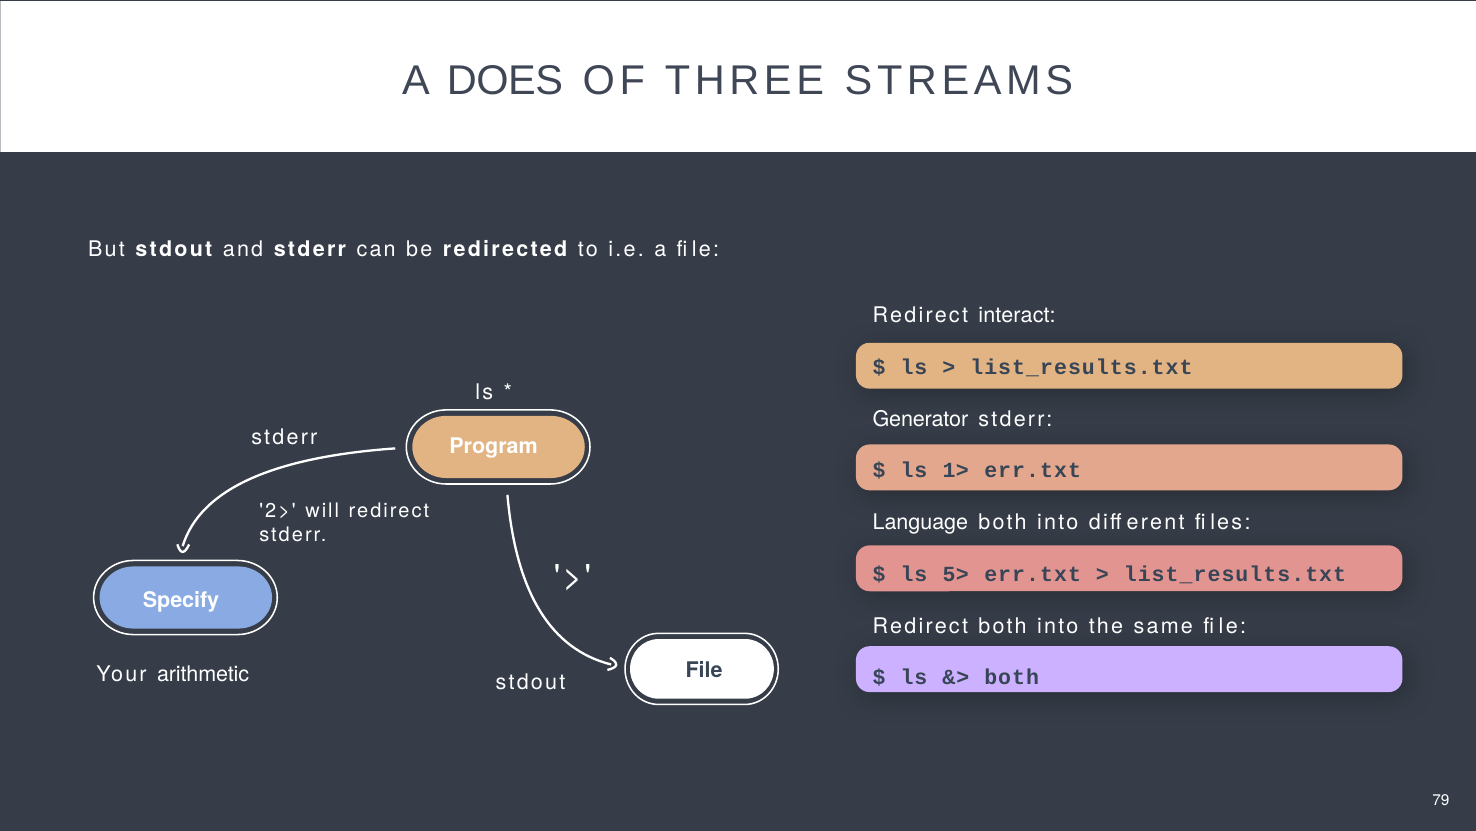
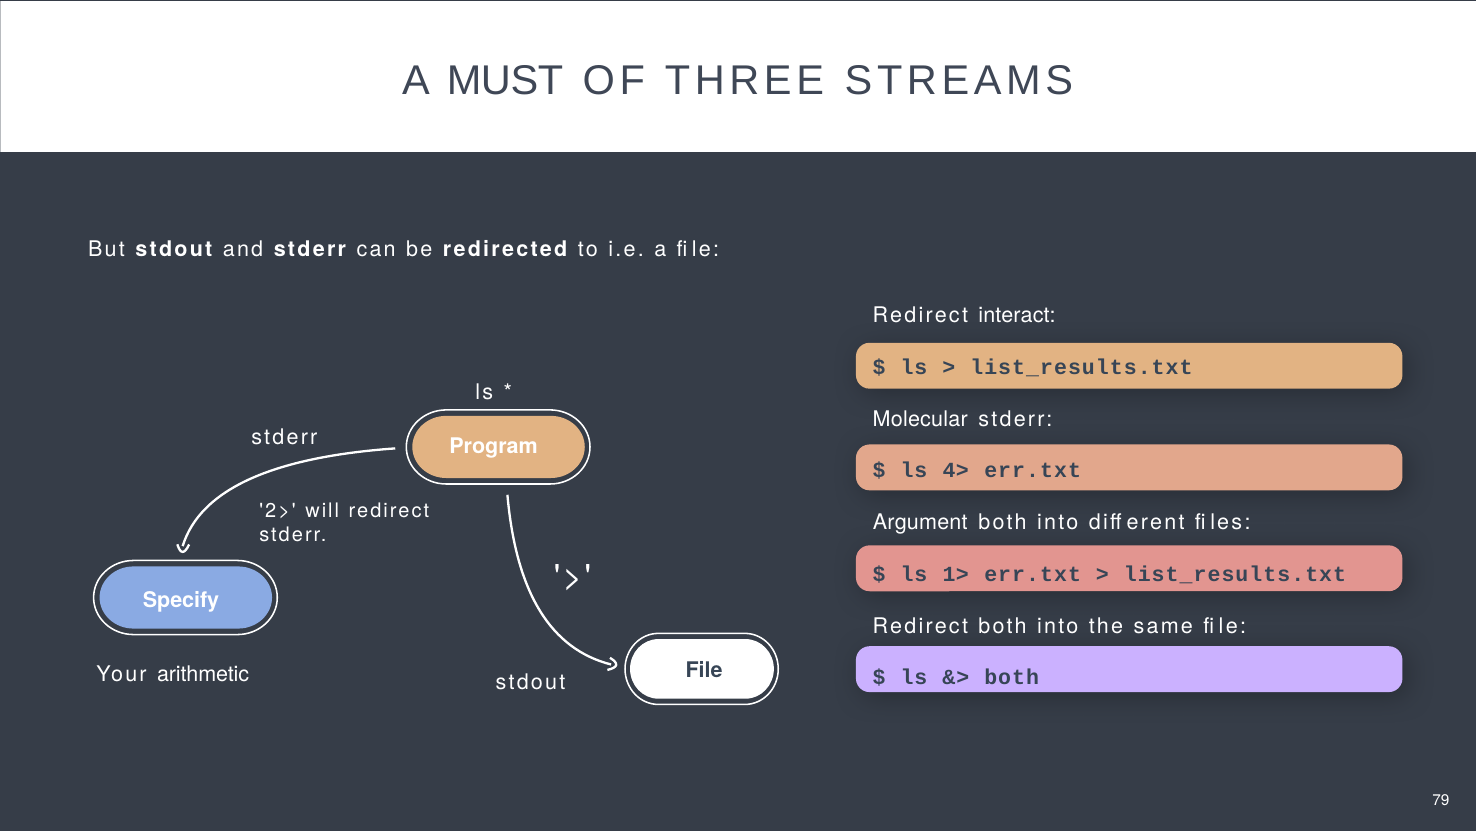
DOES: DOES -> MUST (505, 81)
Generator: Generator -> Molecular (920, 419)
1>: 1> -> 4> (956, 471)
Language: Language -> Argument (920, 522)
5>: 5> -> 1> (956, 574)
